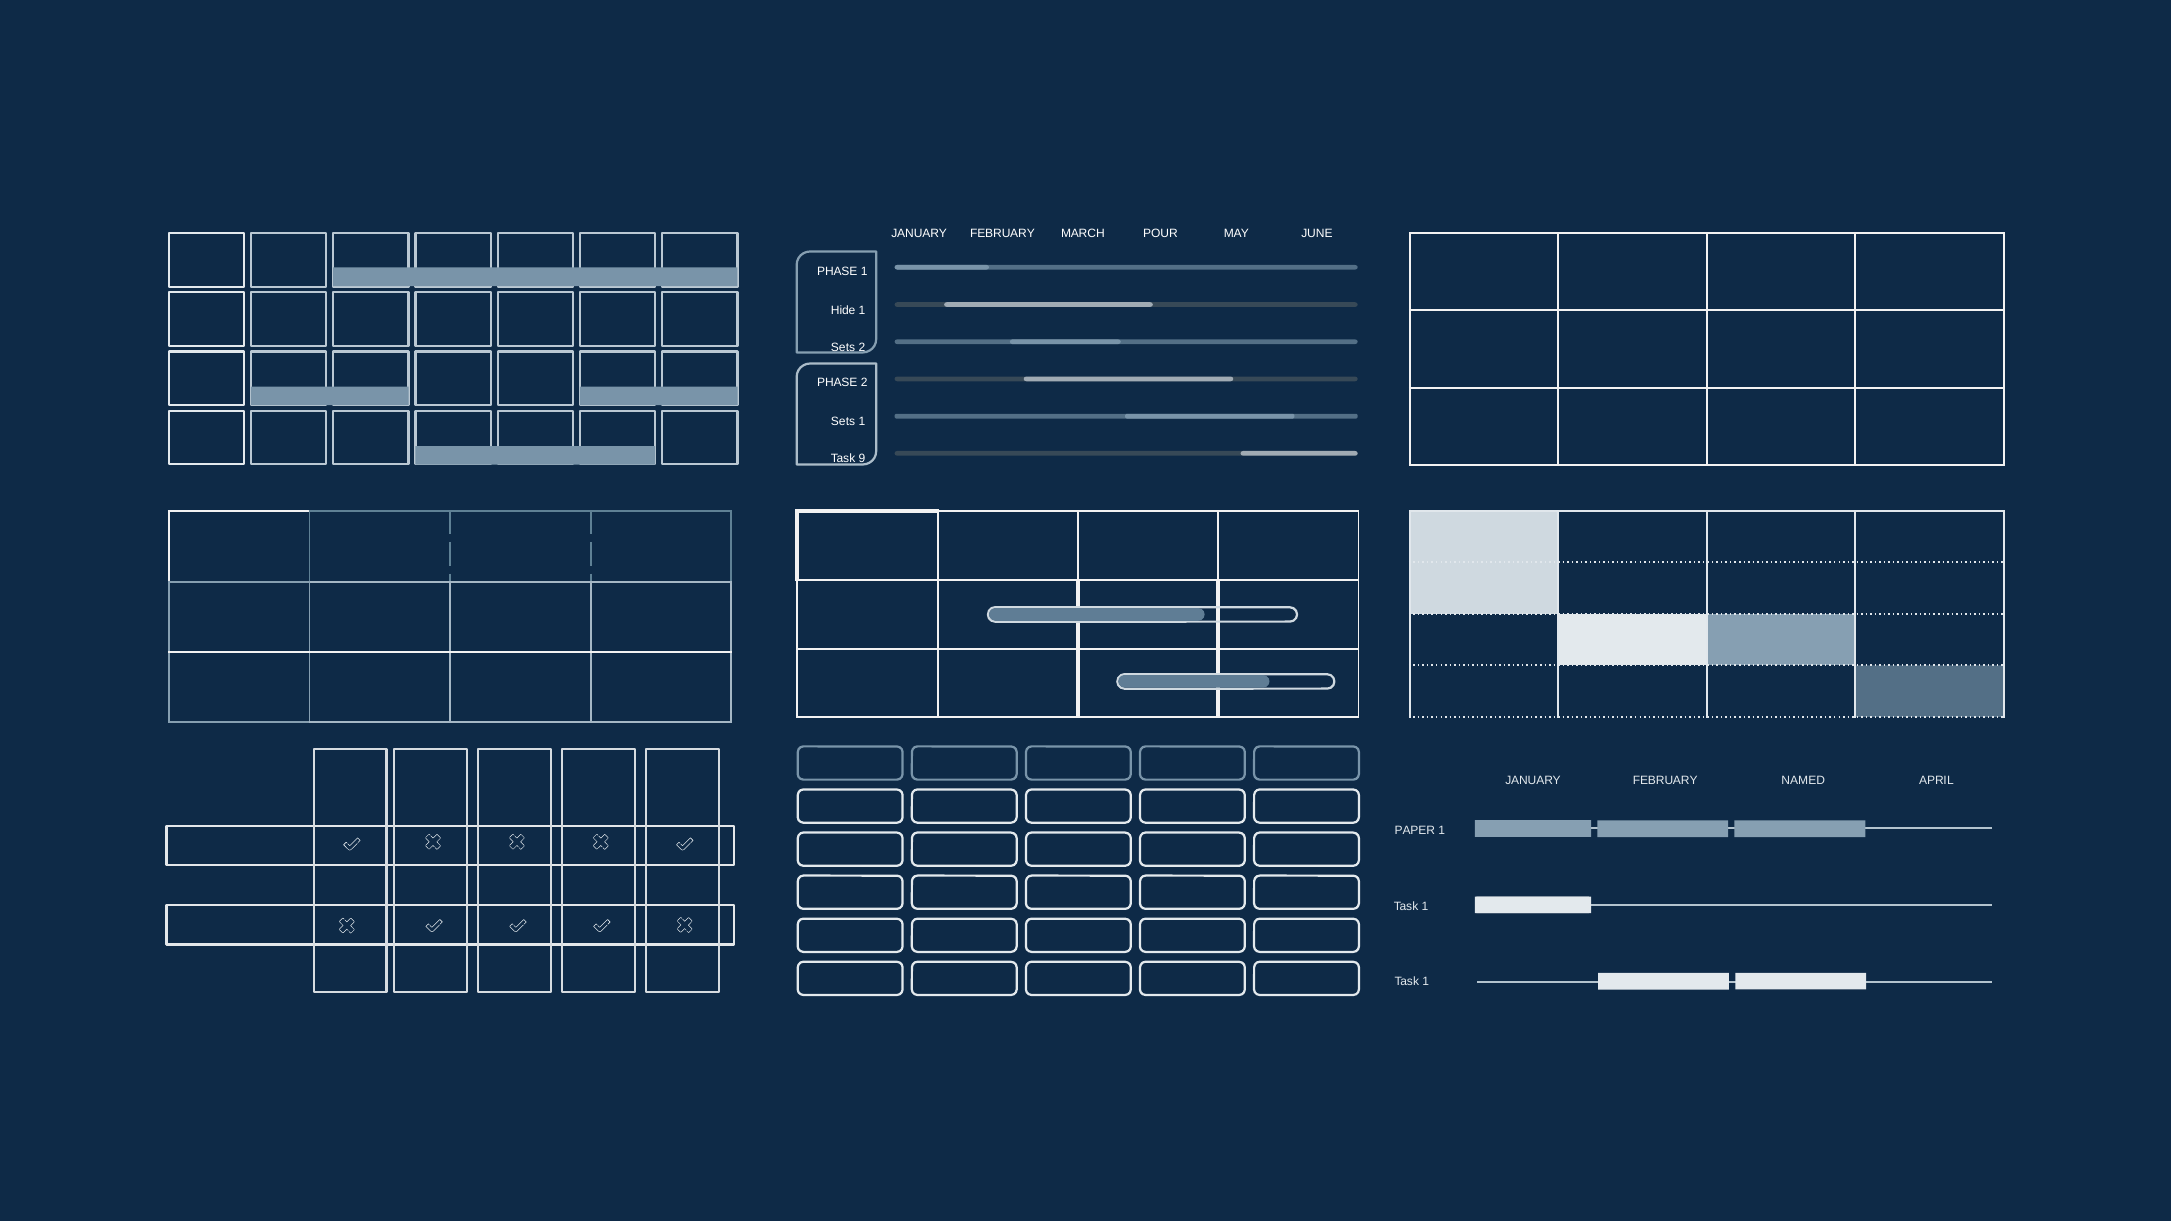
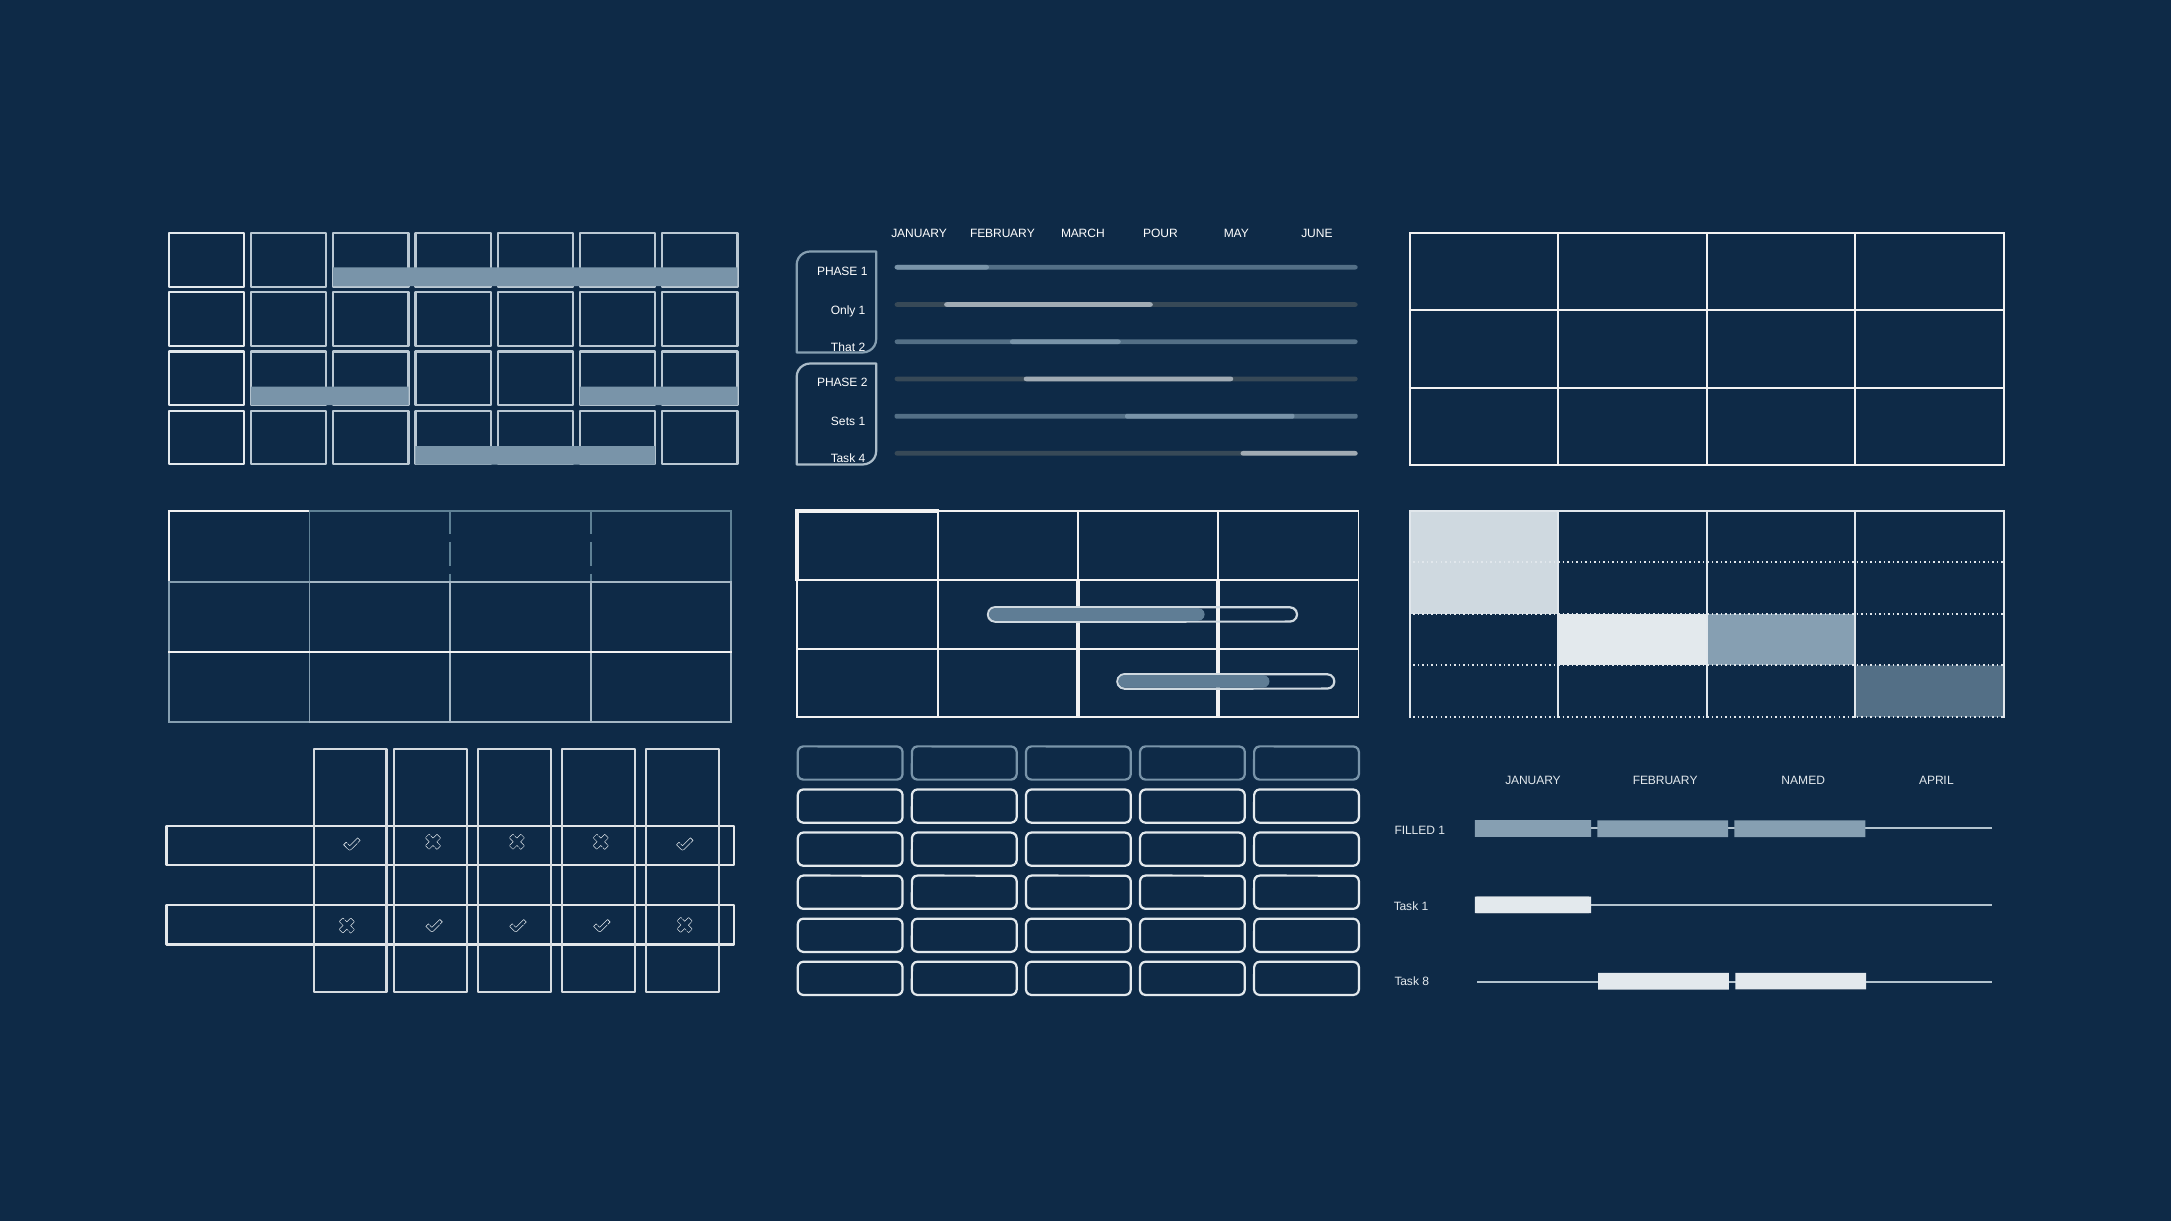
Hide: Hide -> Only (843, 310)
Sets: Sets -> That (843, 347)
9: 9 -> 4 (862, 459)
PAPER: PAPER -> FILLED (1415, 831)
1: 1 -> 8 (1426, 982)
